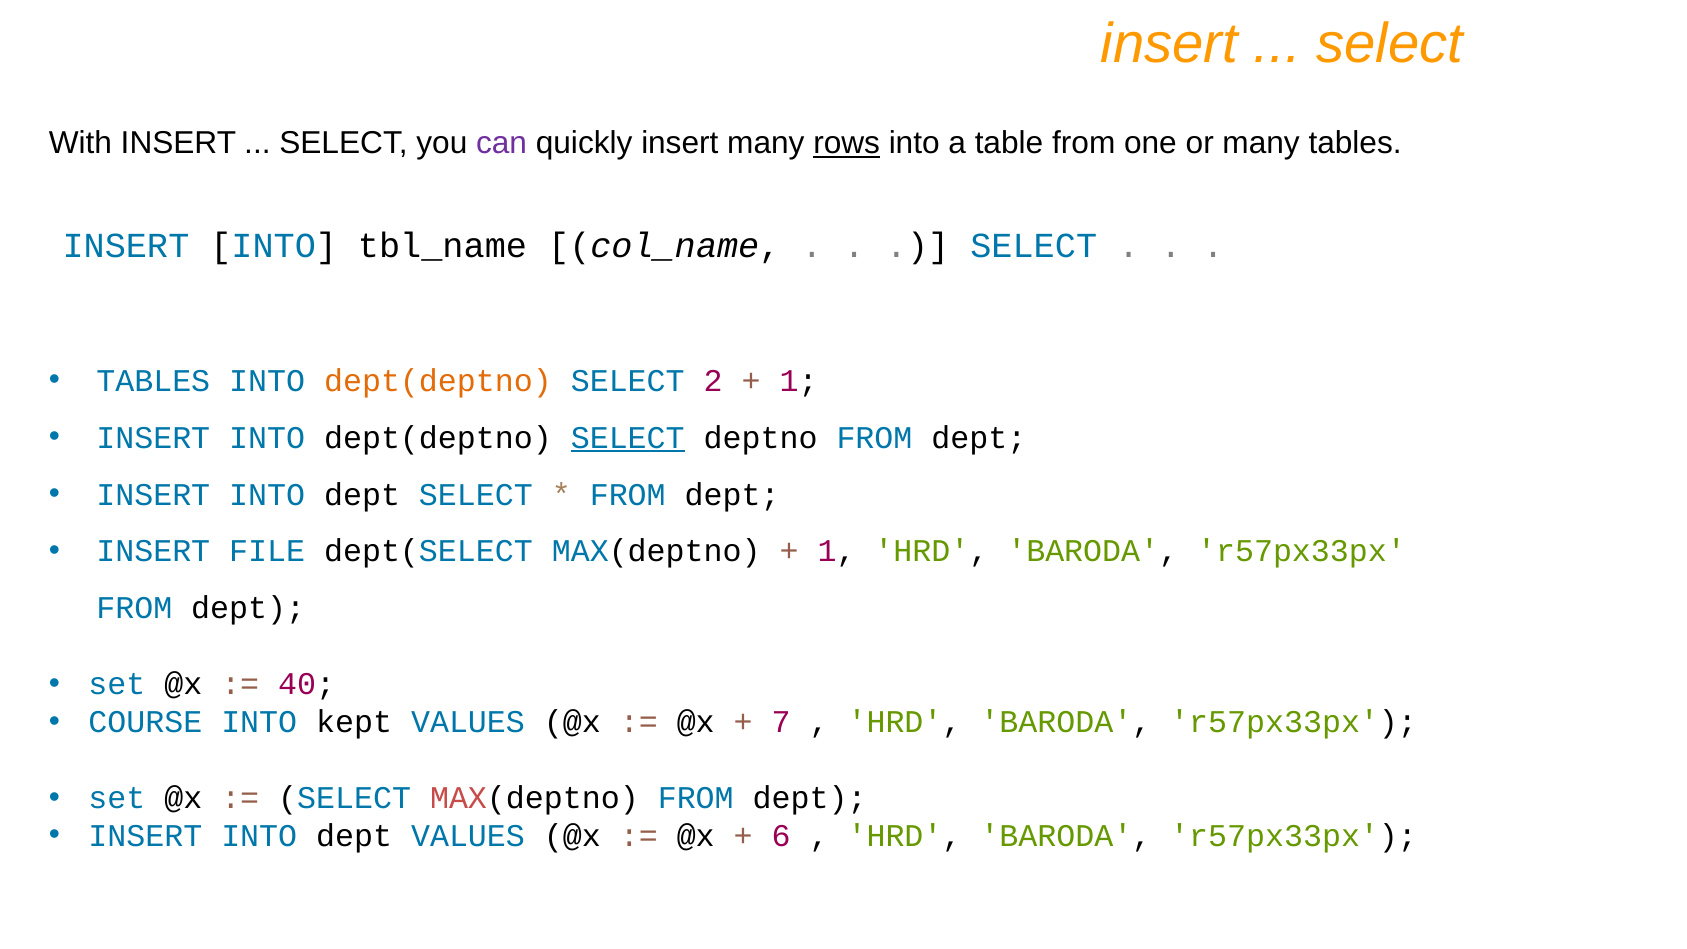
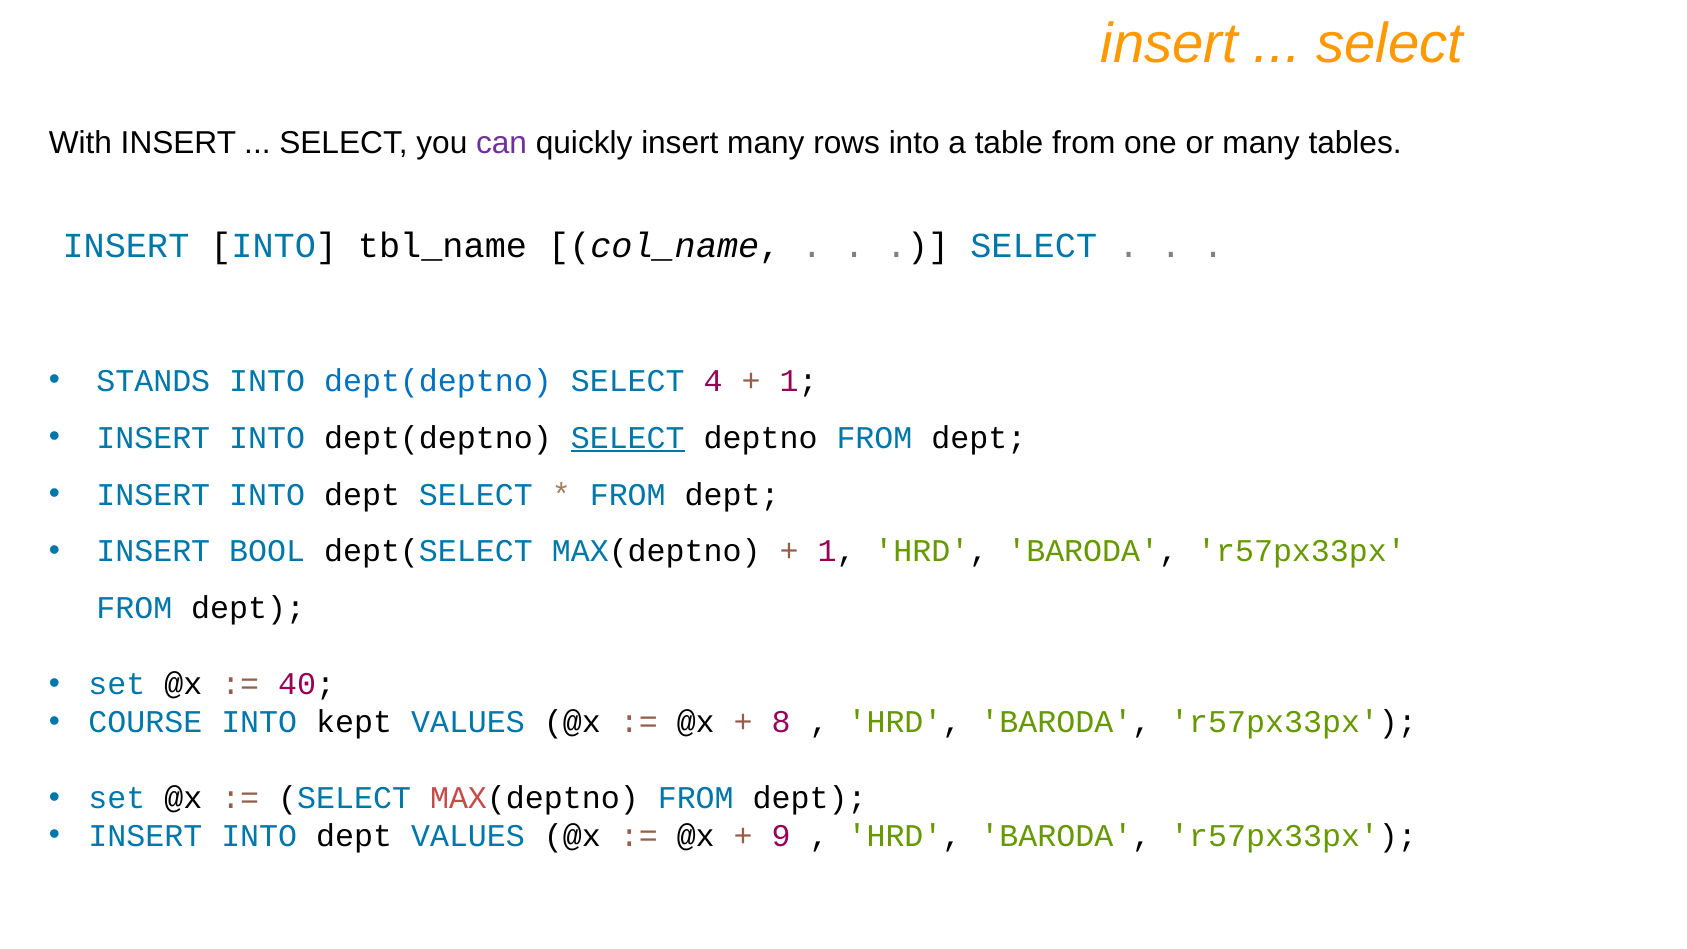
rows underline: present -> none (847, 143)
TABLES: TABLES -> STANDS (153, 381)
dept(deptno colour: orange -> blue (438, 381)
2: 2 -> 4 (713, 381)
FILE: FILE -> BOOL (267, 551)
7: 7 -> 8 (781, 722)
6: 6 -> 9 (781, 836)
